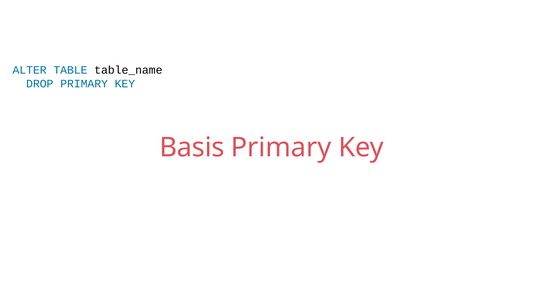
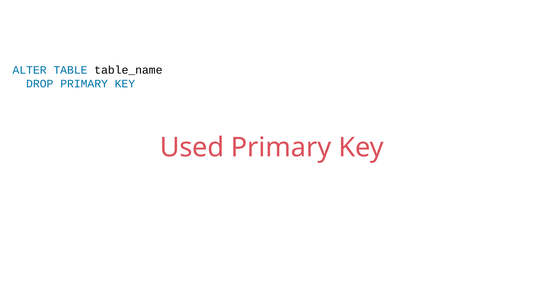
Basis: Basis -> Used (192, 148)
